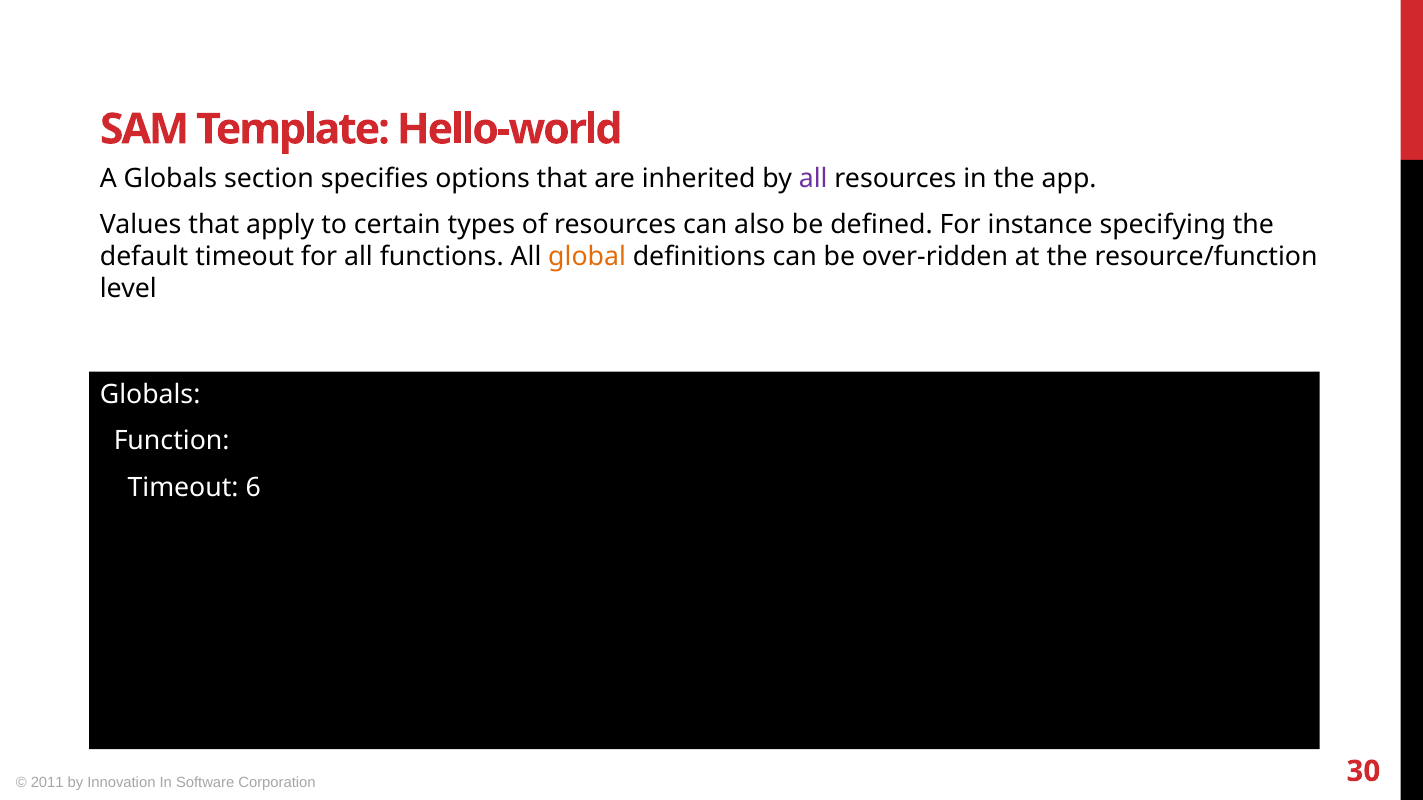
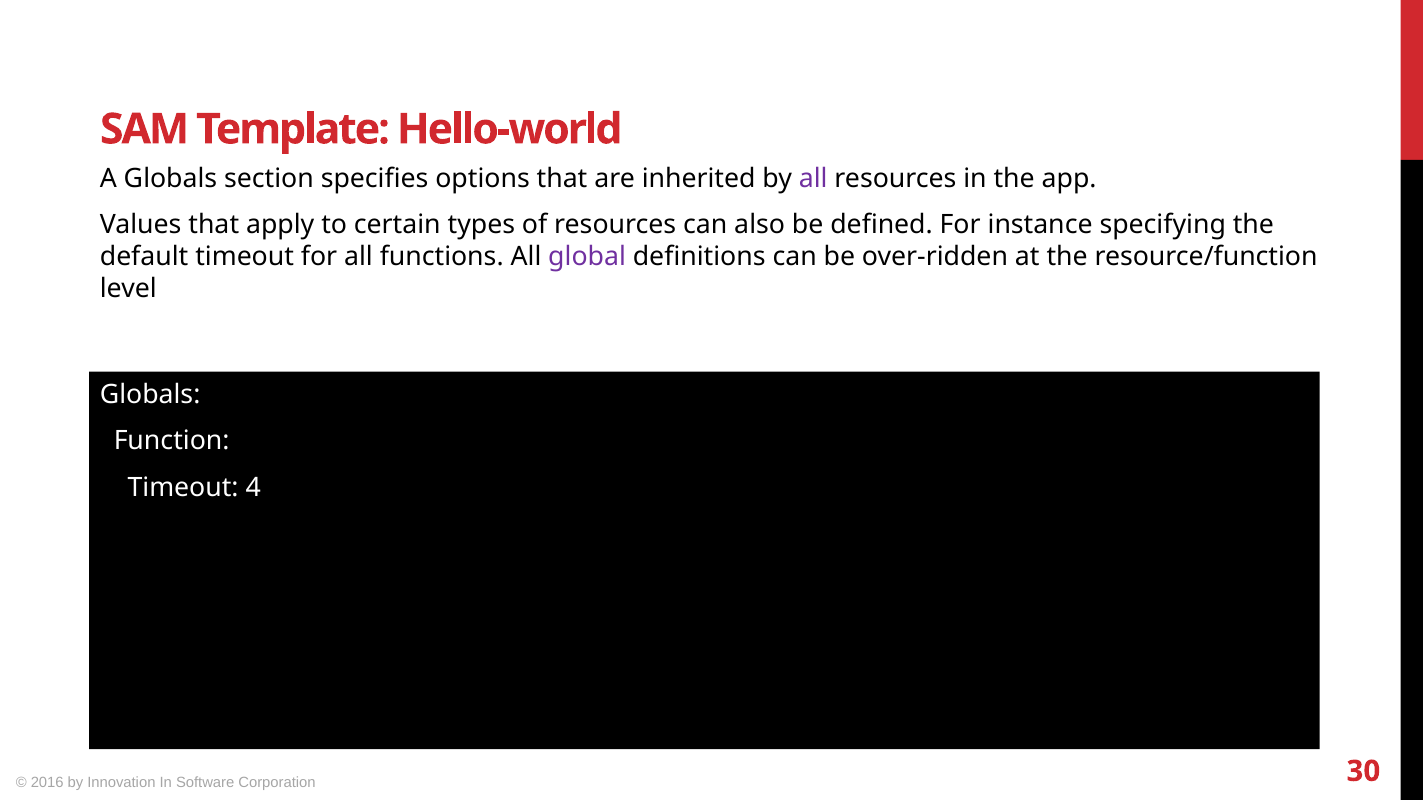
global colour: orange -> purple (587, 257)
6: 6 -> 4 (253, 488)
2011: 2011 -> 2016 (47, 783)
